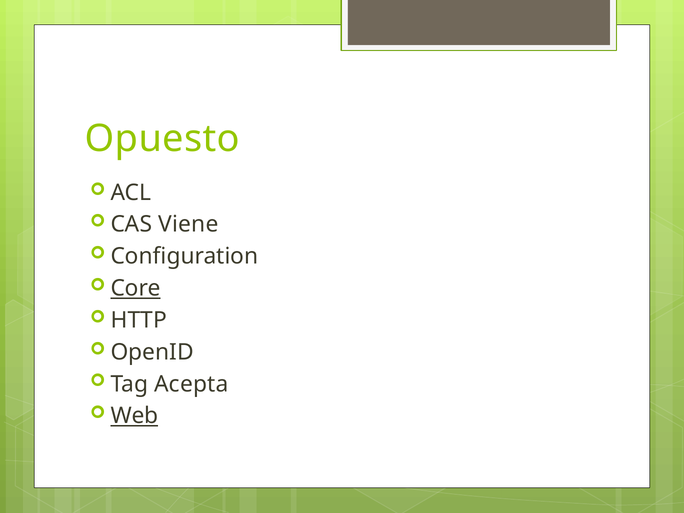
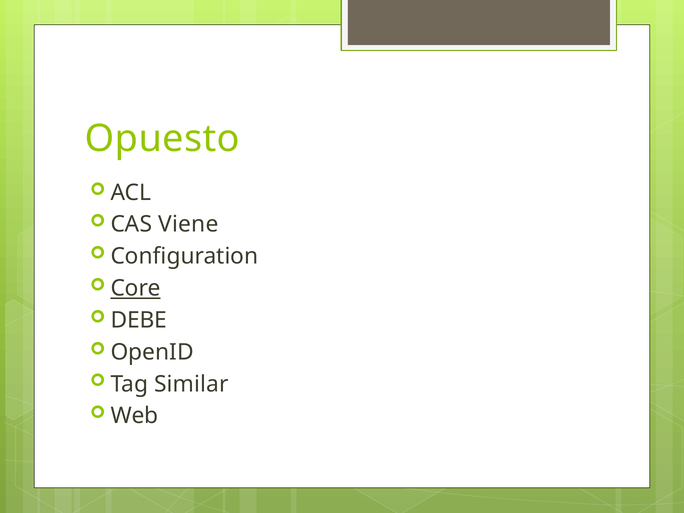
HTTP: HTTP -> DEBE (139, 320)
Acepta: Acepta -> Similar (191, 384)
Web underline: present -> none (134, 416)
